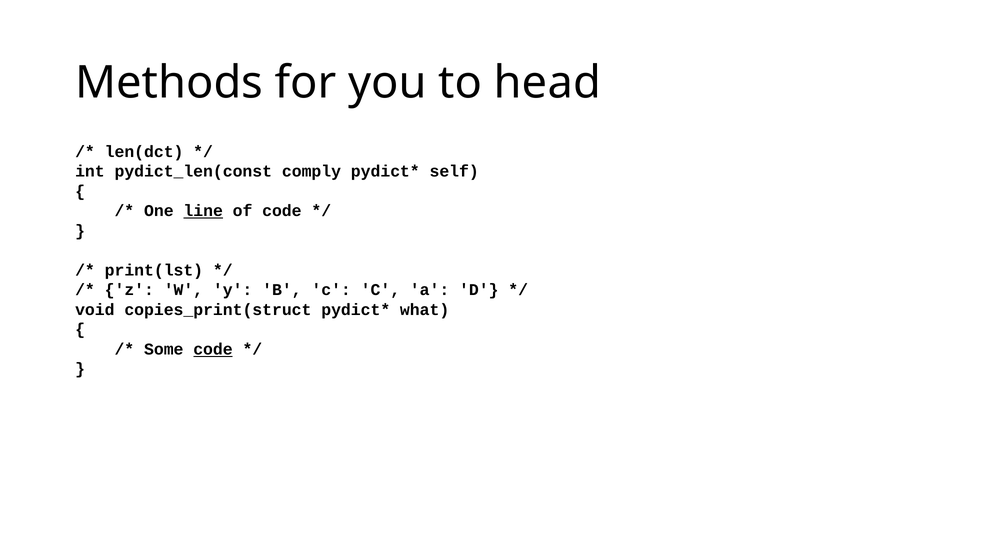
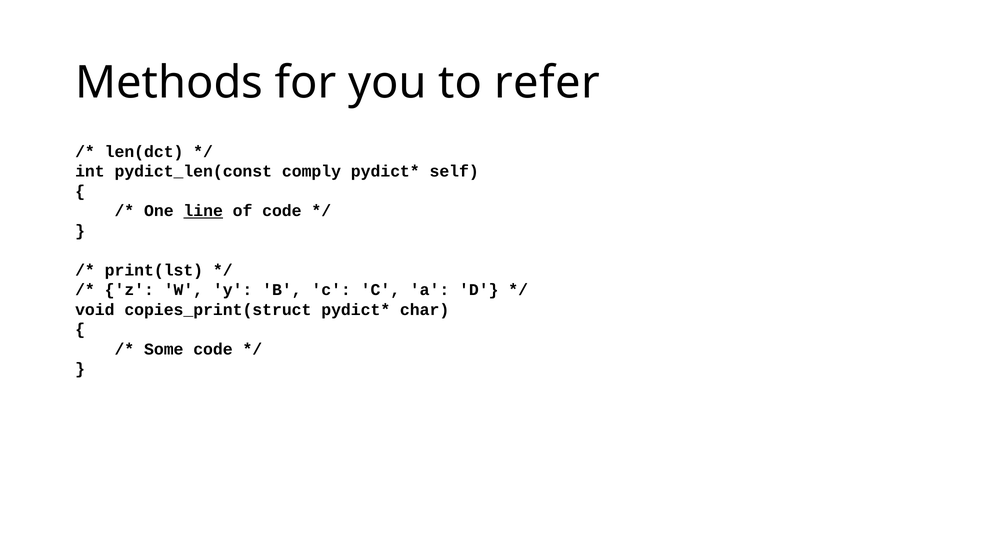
head: head -> refer (547, 83)
what: what -> char (425, 310)
code underline: present -> none (213, 349)
